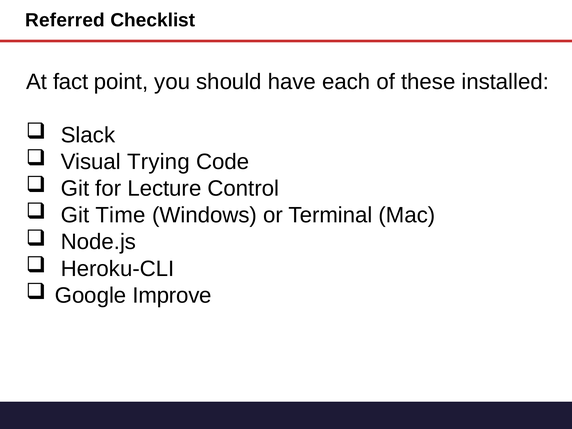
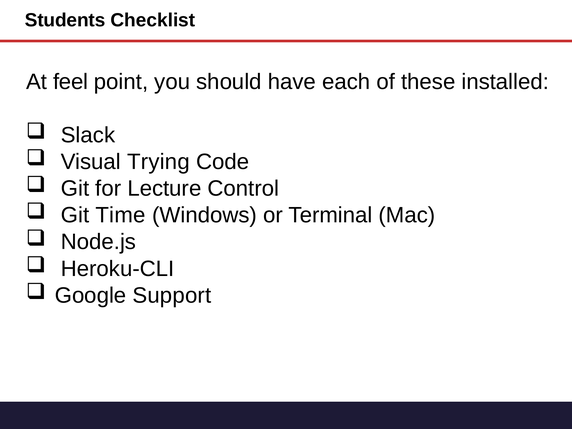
Referred: Referred -> Students (65, 20)
fact: fact -> feel (71, 82)
Improve: Improve -> Support (172, 295)
